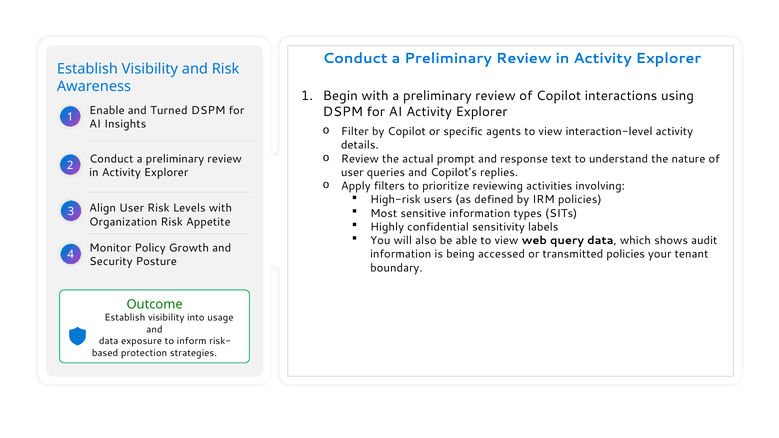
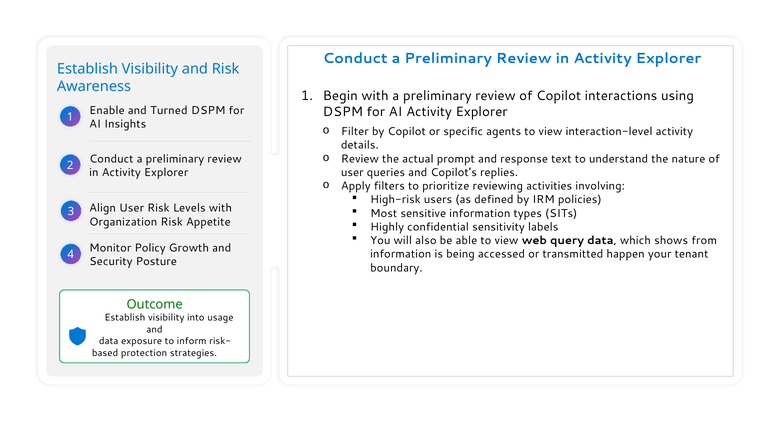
audit: audit -> from (704, 241)
transmitted policies: policies -> happen (626, 254)
